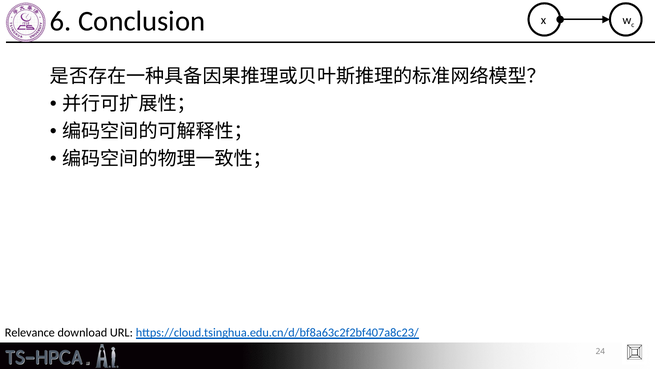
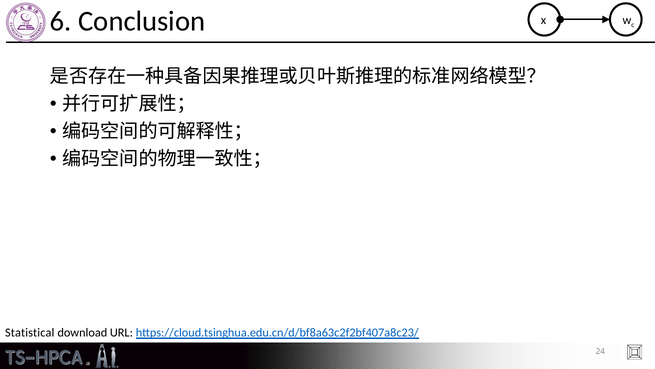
Relevance: Relevance -> Statistical (30, 332)
